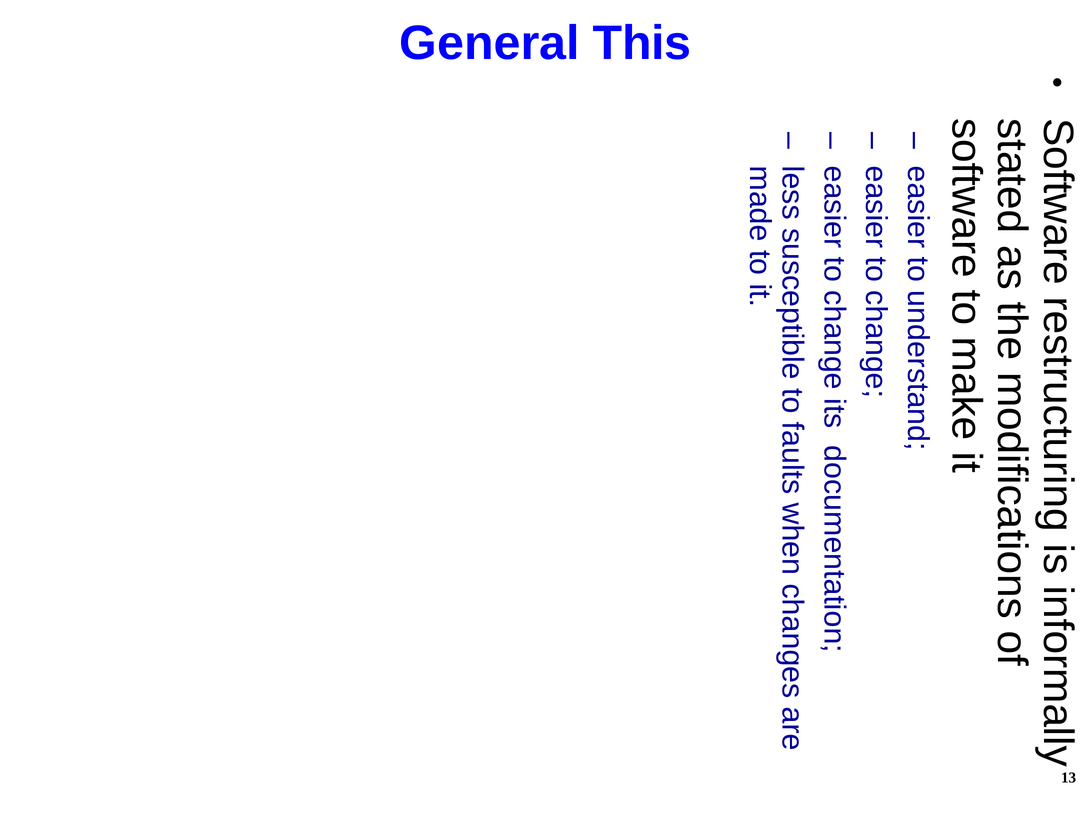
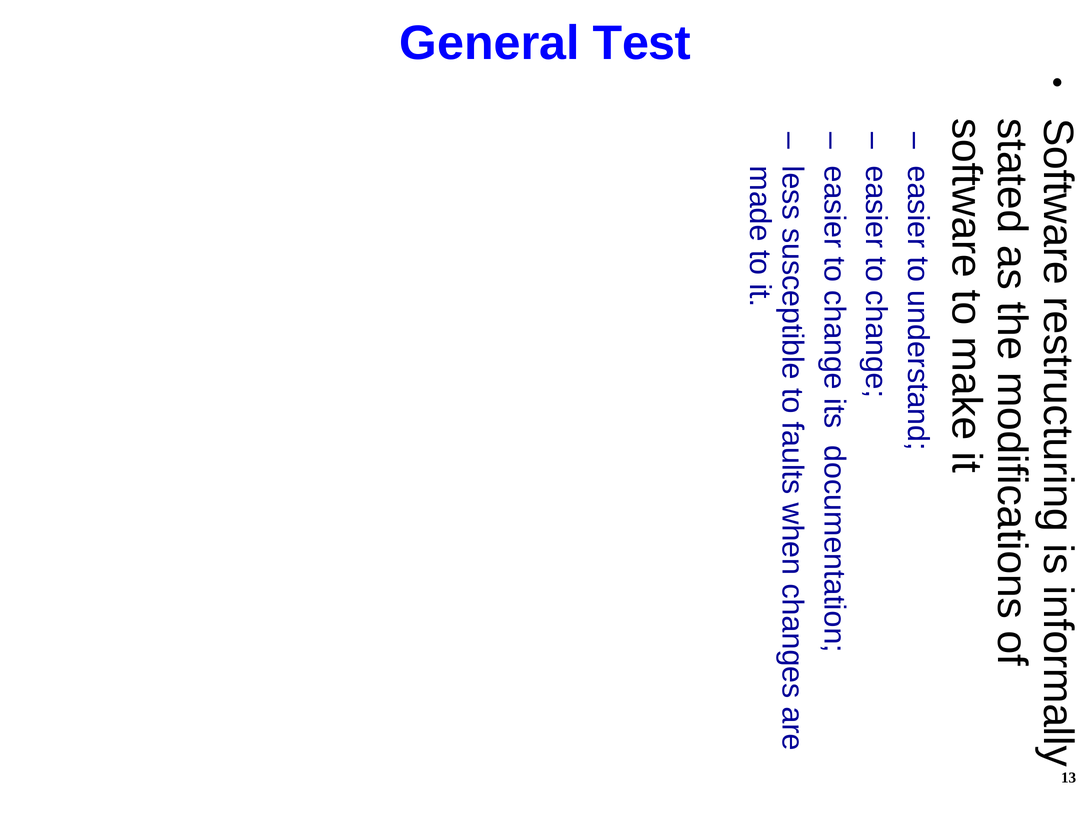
This: This -> Test (642, 43)
